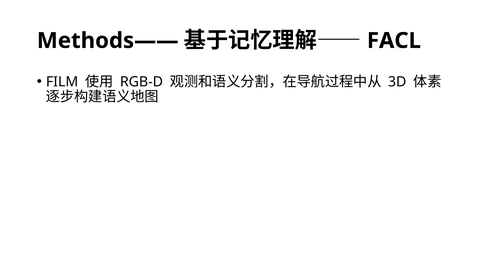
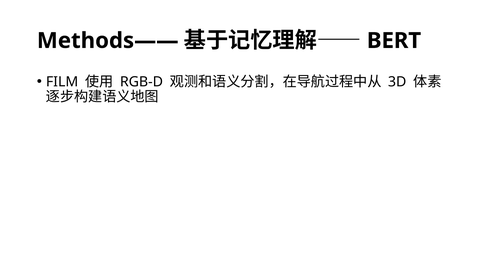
FACL: FACL -> BERT (394, 41)
